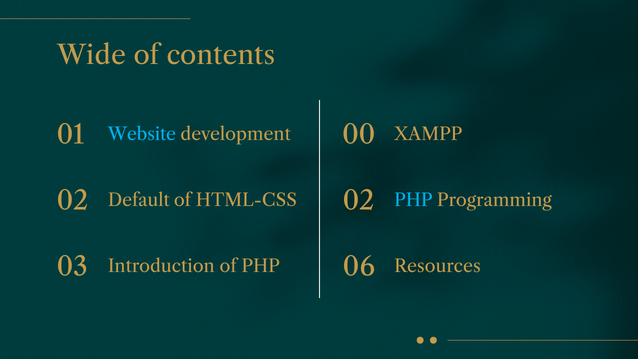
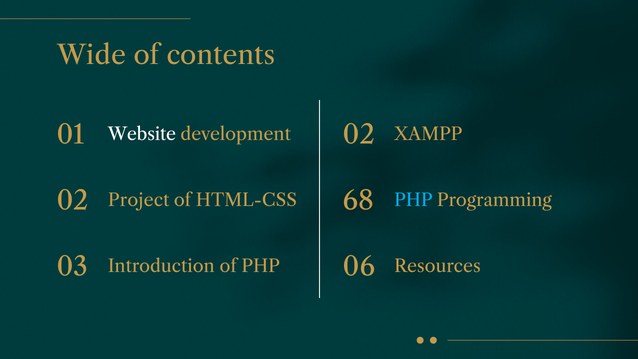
01 00: 00 -> 02 (359, 135)
Website colour: light blue -> white (142, 134)
02 02: 02 -> 68 (359, 201)
Default: Default -> Project (139, 200)
